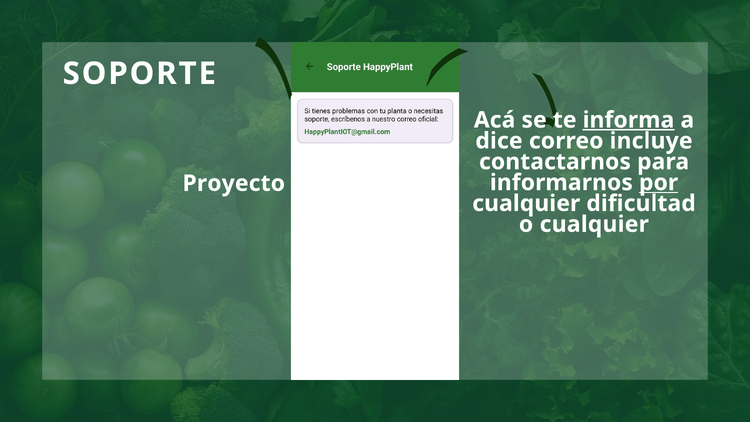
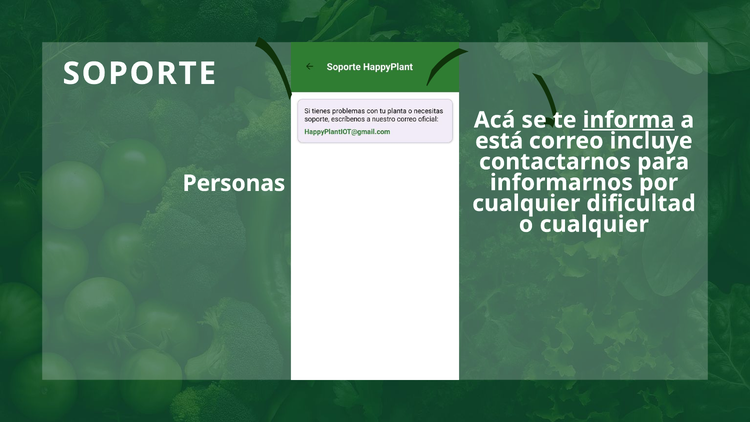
dice: dice -> está (499, 141)
por underline: present -> none (659, 183)
Proyecto: Proyecto -> Personas (234, 183)
